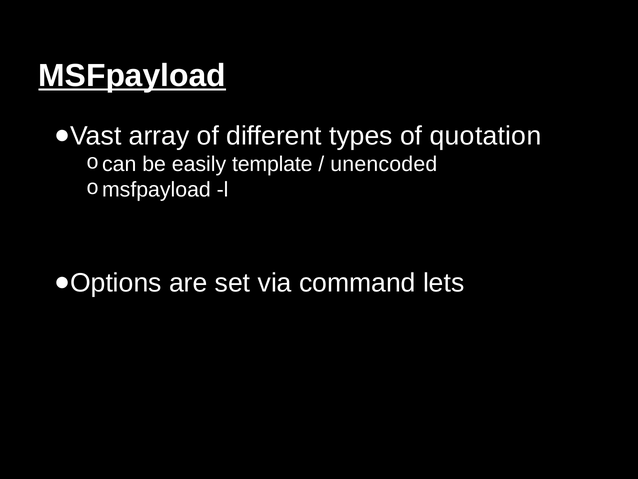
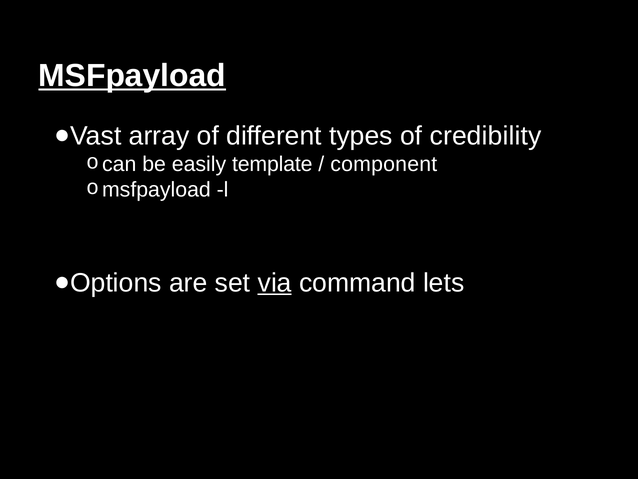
quotation: quotation -> credibility (486, 136)
unencoded: unencoded -> component (384, 164)
via underline: none -> present (275, 283)
